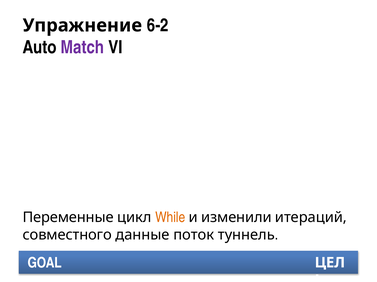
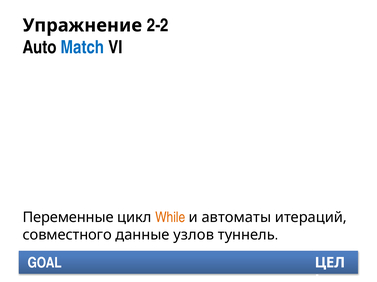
6-2: 6-2 -> 2-2 (158, 25)
Match colour: purple -> blue (82, 47)
изменили: изменили -> автоматы (236, 218)
поток: поток -> узлов (194, 235)
